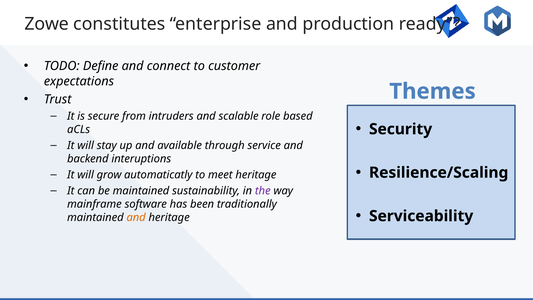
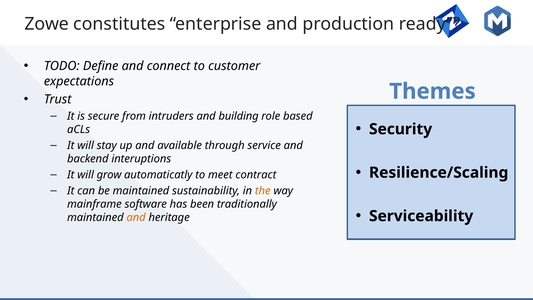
scalable: scalable -> building (239, 116)
meet heritage: heritage -> contract (256, 175)
the colour: purple -> orange (263, 191)
